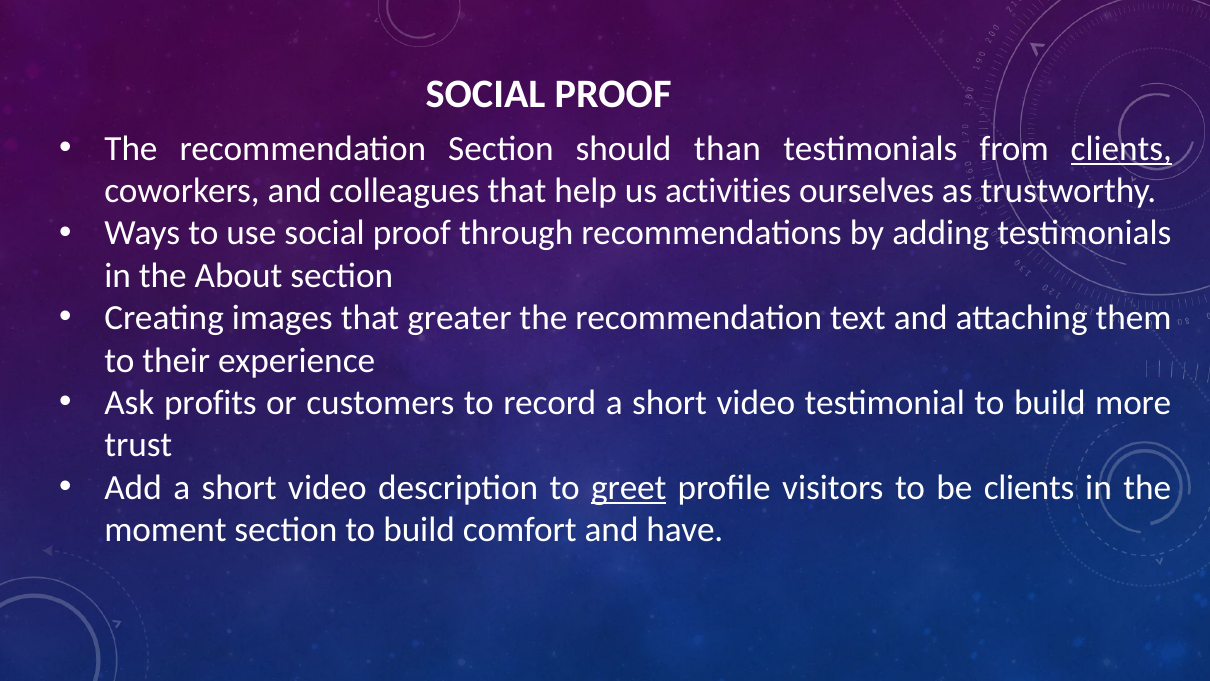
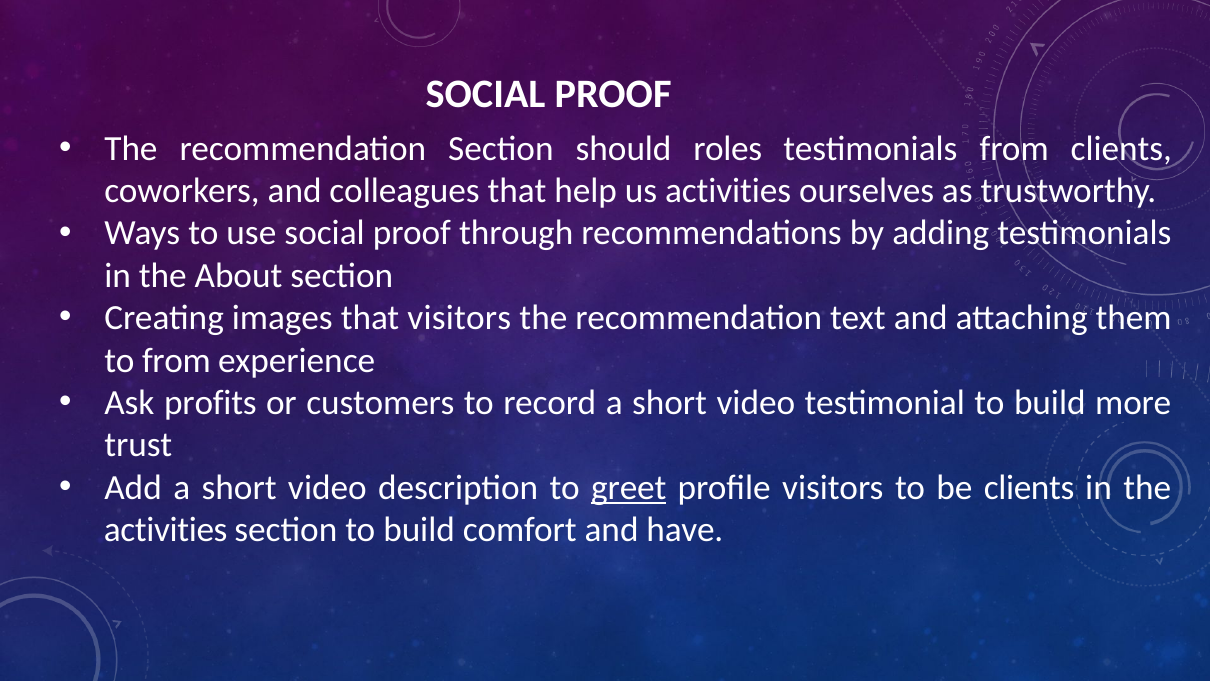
than: than -> roles (728, 148)
clients underline: present -> none (1121, 148)
that greater: greater -> visitors (459, 318)
to their: their -> from (176, 360)
moment: moment -> activities (166, 530)
